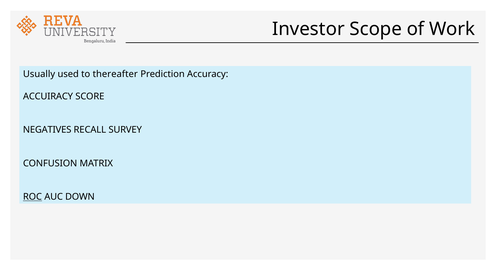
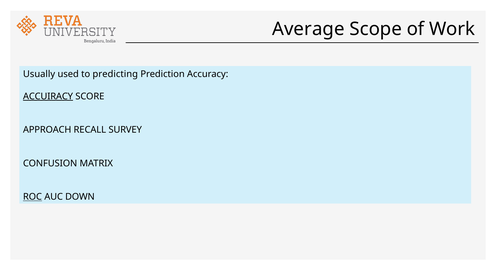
Investor: Investor -> Average (308, 29)
thereafter: thereafter -> predicting (115, 74)
ACCUIRACY underline: none -> present (48, 96)
NEGATIVES: NEGATIVES -> APPROACH (47, 130)
